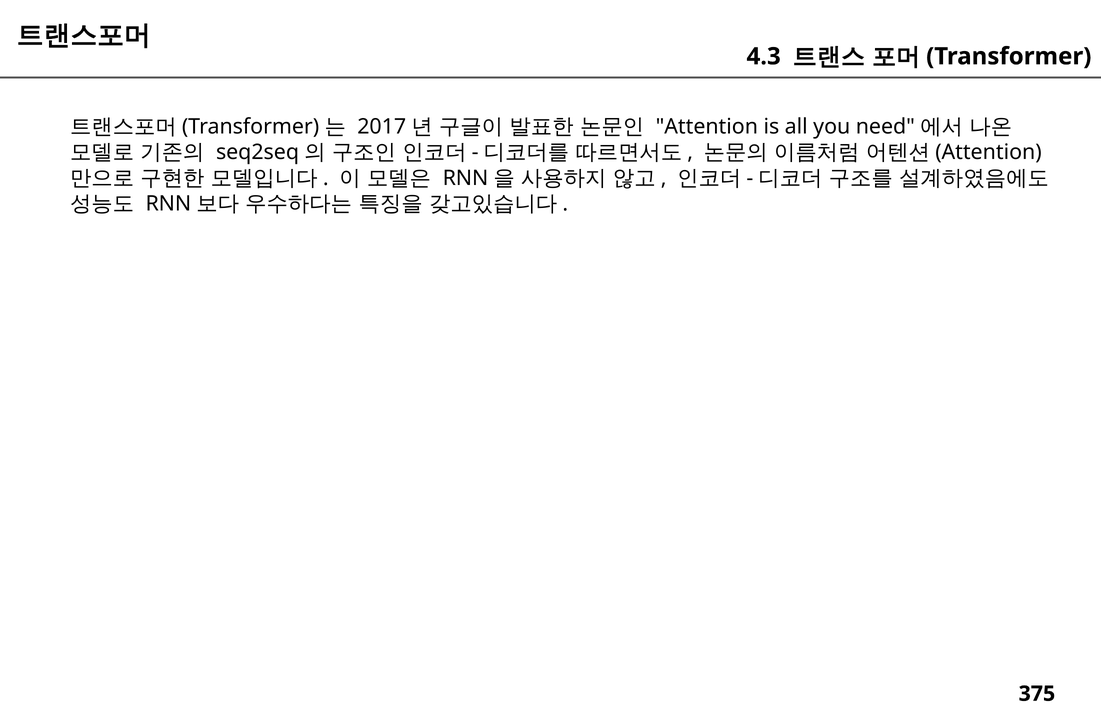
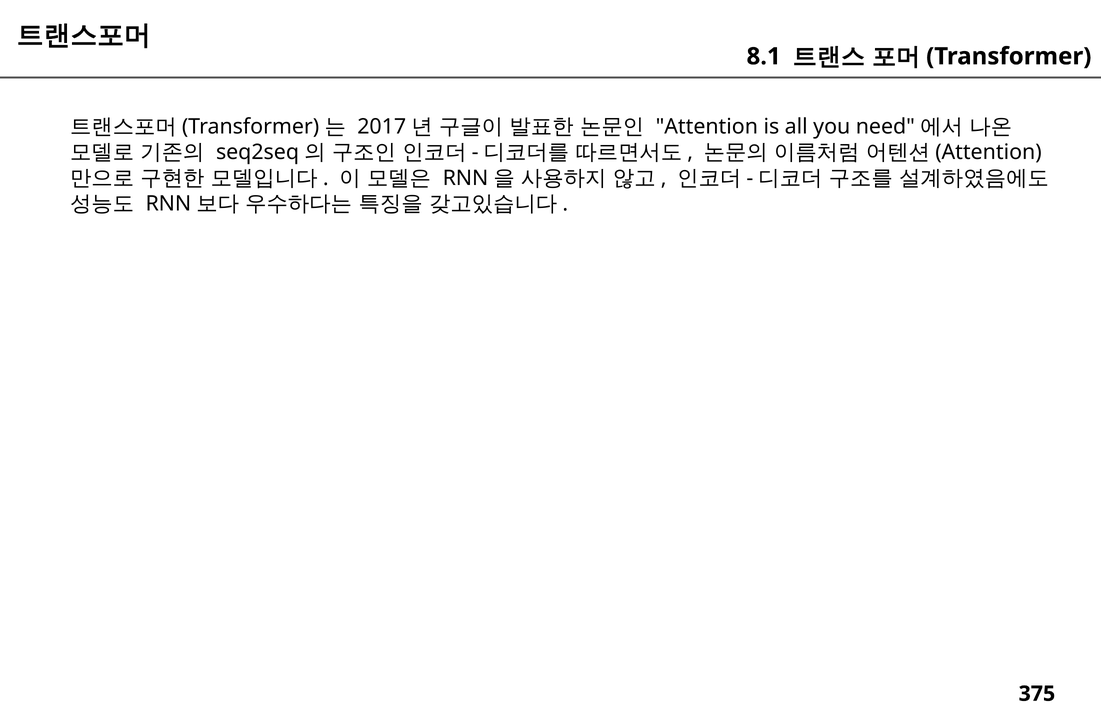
4.3: 4.3 -> 8.1 (764, 56)
